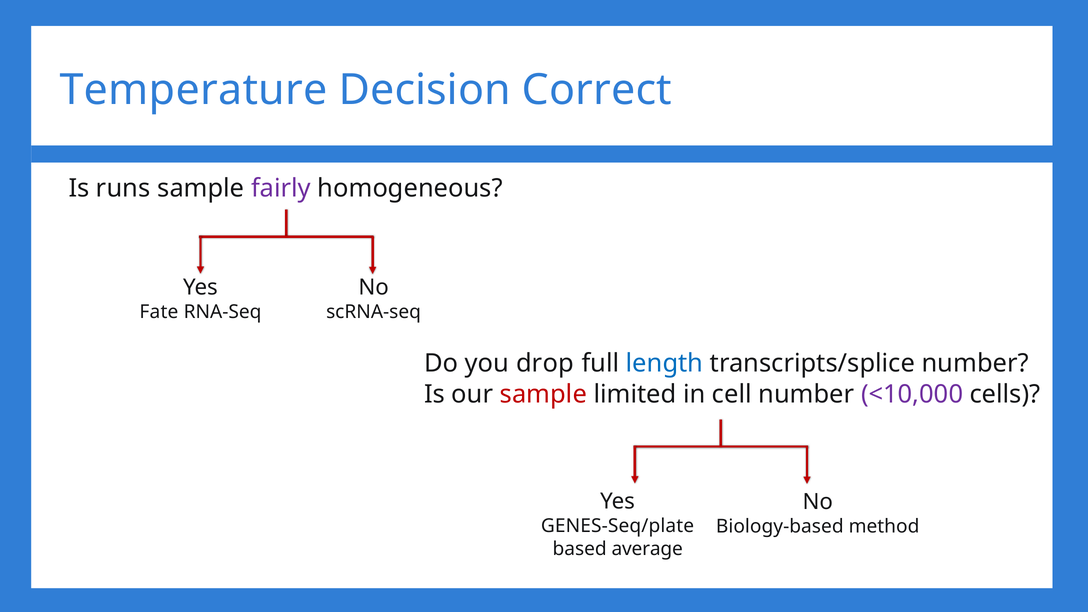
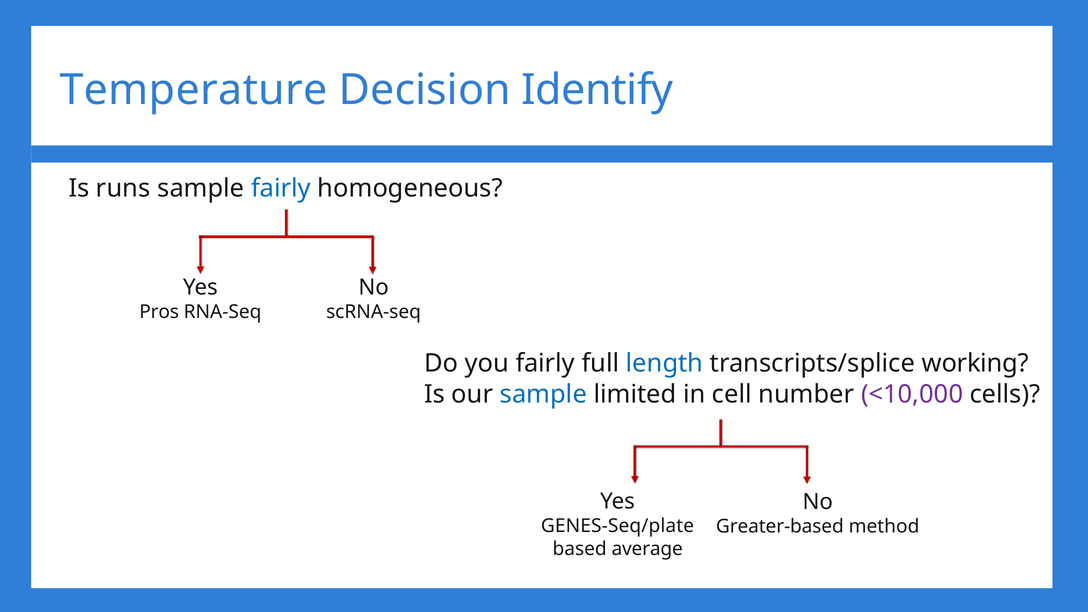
Correct: Correct -> Identify (597, 90)
fairly colour: purple -> blue (281, 188)
Fate: Fate -> Pros (159, 312)
you drop: drop -> fairly (545, 364)
transcripts/splice number: number -> working (975, 364)
sample colour: red -> blue (543, 394)
Biology-based: Biology-based -> Greater-based (780, 526)
